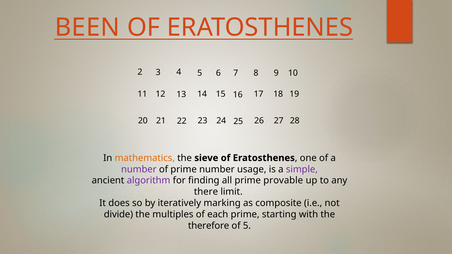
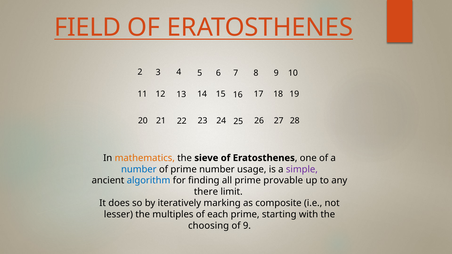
BEEN: BEEN -> FIELD (88, 28)
number colour: purple -> blue (139, 169)
algorithm colour: purple -> blue (149, 181)
divide: divide -> lesser (118, 215)
therefore: therefore -> choosing (209, 226)
of 5: 5 -> 9 (247, 226)
